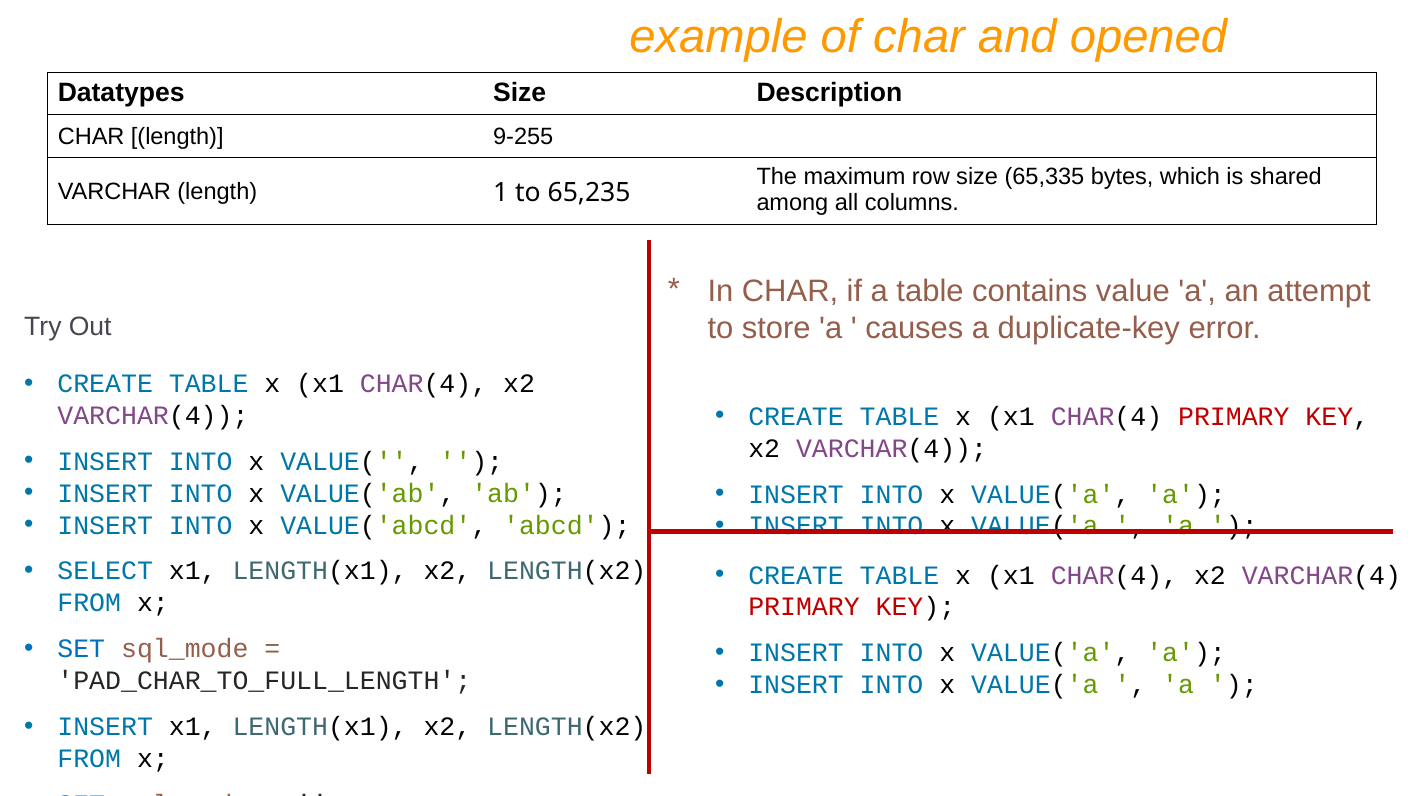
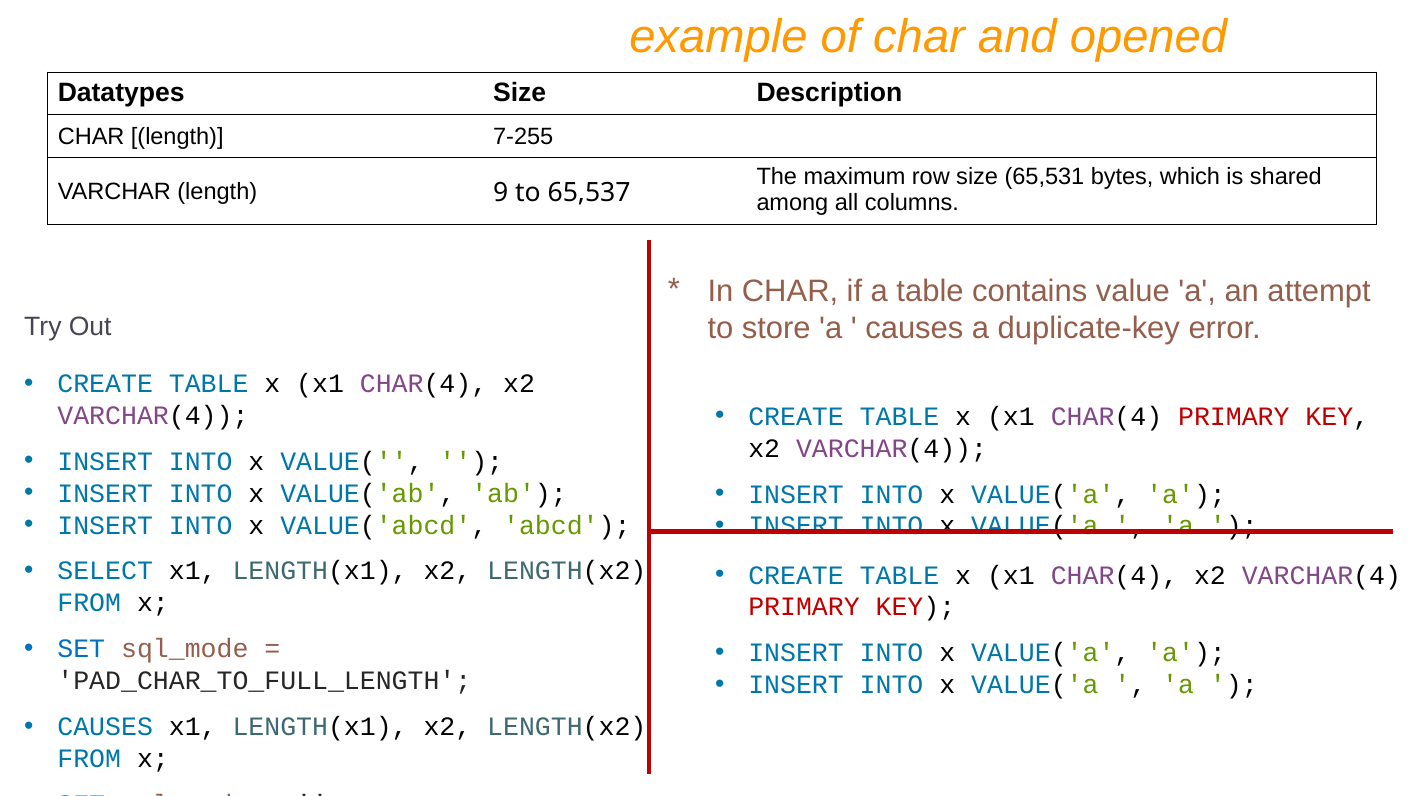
9-255: 9-255 -> 7-255 (523, 136)
65,335: 65,335 -> 65,531 (1044, 176)
1: 1 -> 9 (501, 193)
65,235: 65,235 -> 65,537 (589, 193)
INSERT: INSERT -> CAUSES (105, 727)
